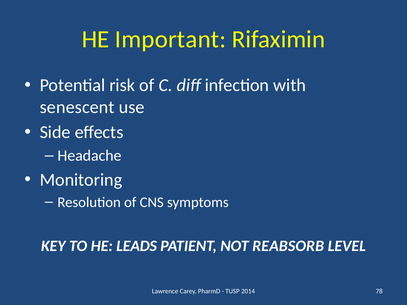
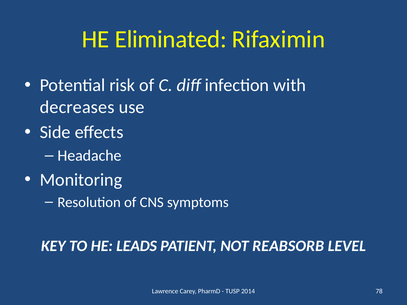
Important: Important -> Eliminated (171, 39)
senescent: senescent -> decreases (77, 107)
